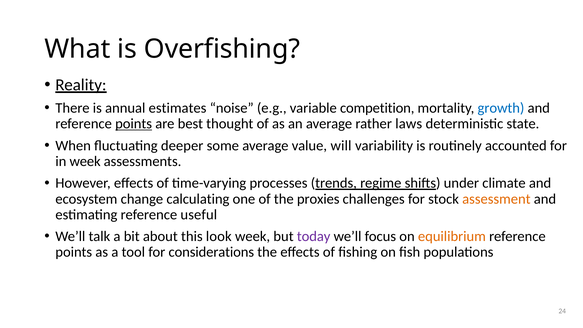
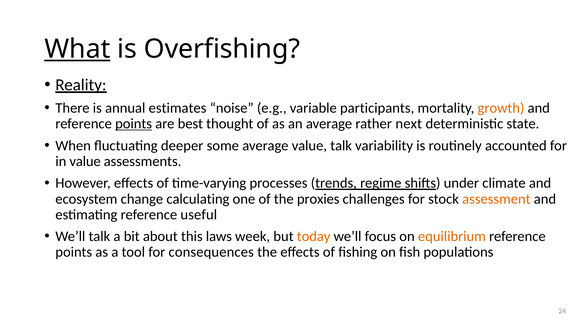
What underline: none -> present (77, 49)
competition: competition -> participants (377, 108)
growth colour: blue -> orange (501, 108)
laws: laws -> next (409, 124)
value will: will -> talk (341, 146)
in week: week -> value (85, 161)
look: look -> laws (219, 236)
today colour: purple -> orange (314, 236)
considerations: considerations -> consequences (211, 252)
